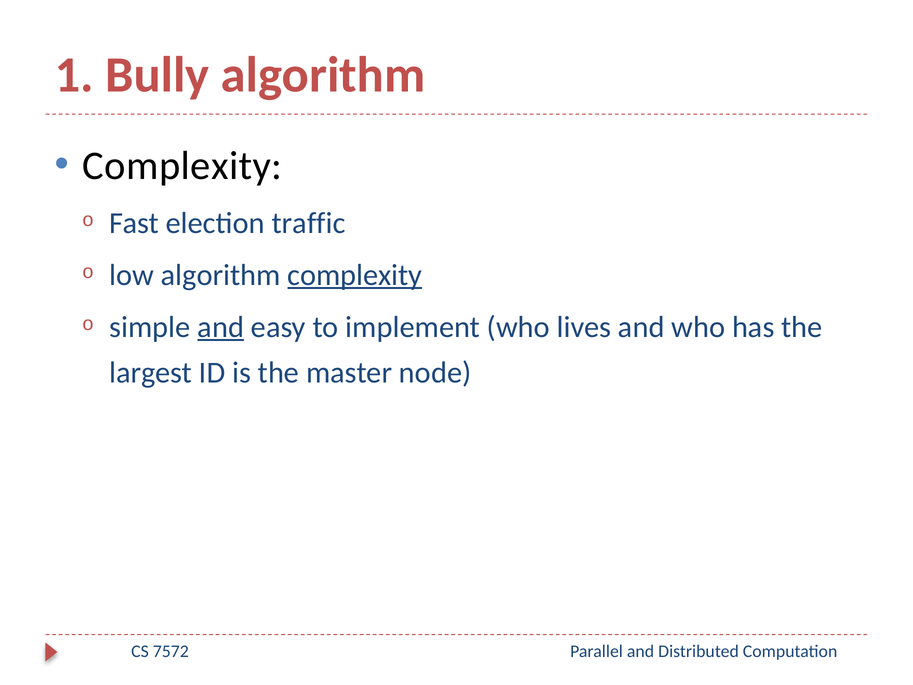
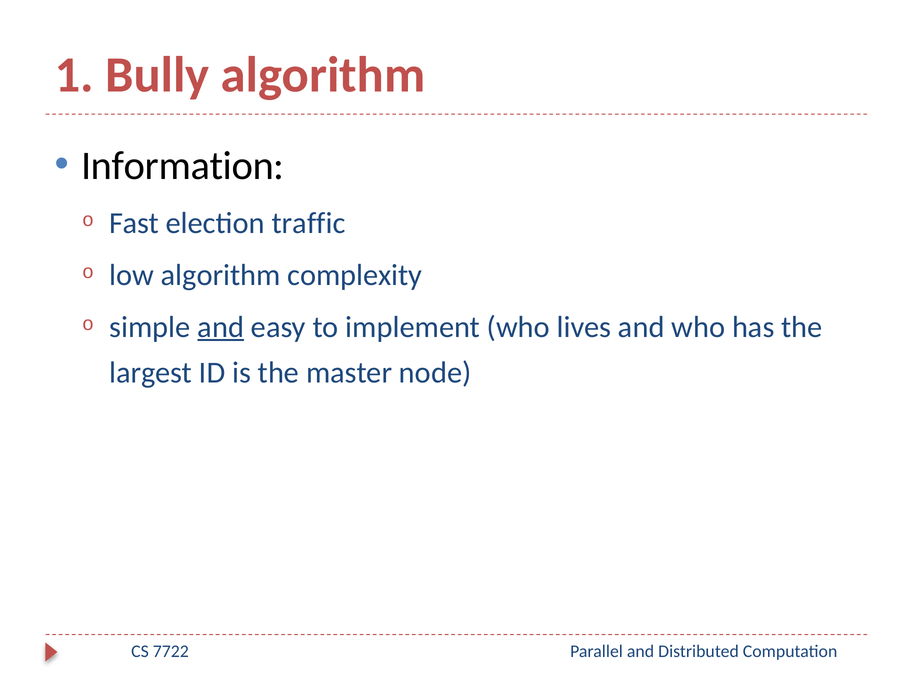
Complexity: Complexity -> Information (183, 166)
complexity underline: present -> none (355, 275)
7572: 7572 -> 7722 (171, 651)
